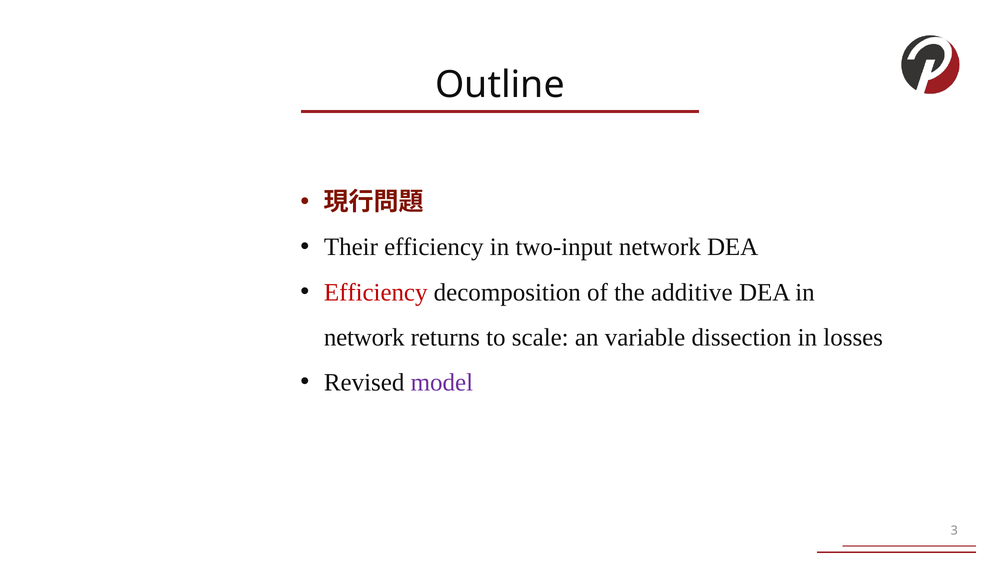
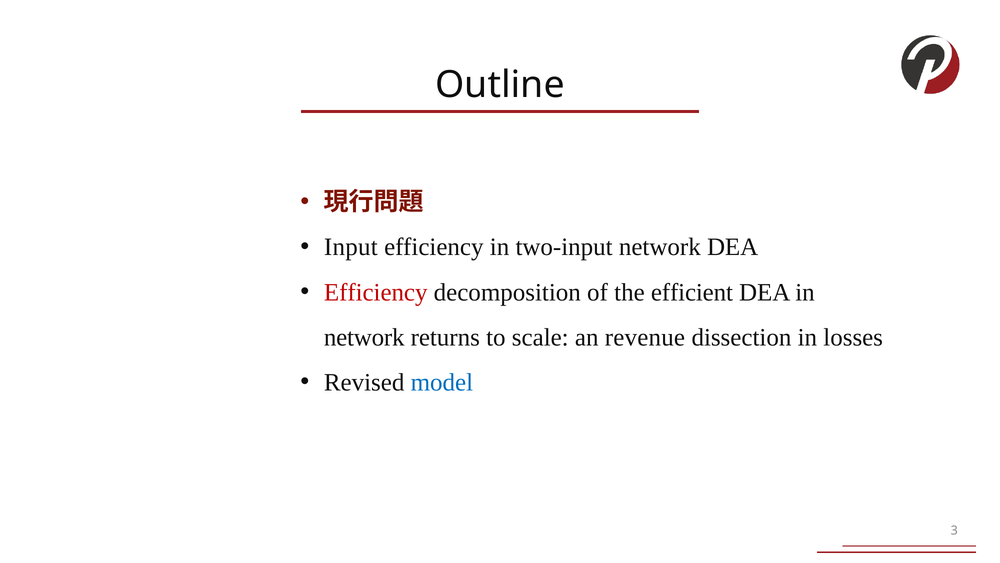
Their: Their -> Input (351, 247)
additive: additive -> efficient (692, 292)
variable: variable -> revenue (645, 337)
model colour: purple -> blue (442, 382)
